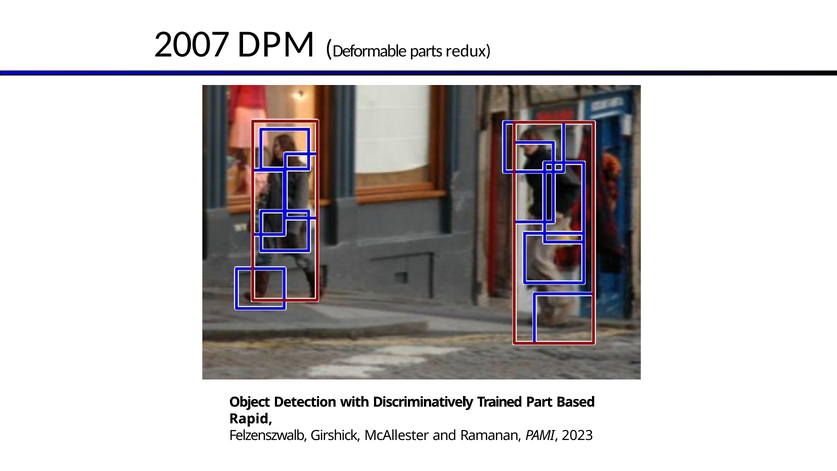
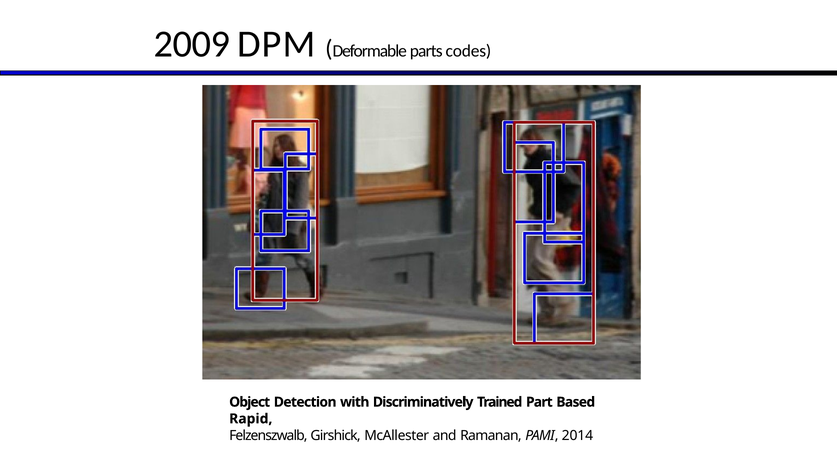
2007: 2007 -> 2009 (192, 44)
redux: redux -> codes (468, 51)
2023: 2023 -> 2014 (577, 435)
